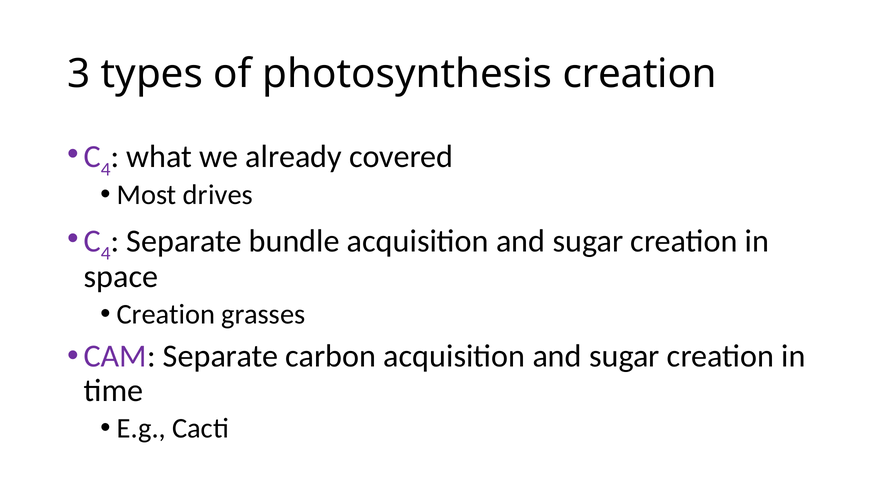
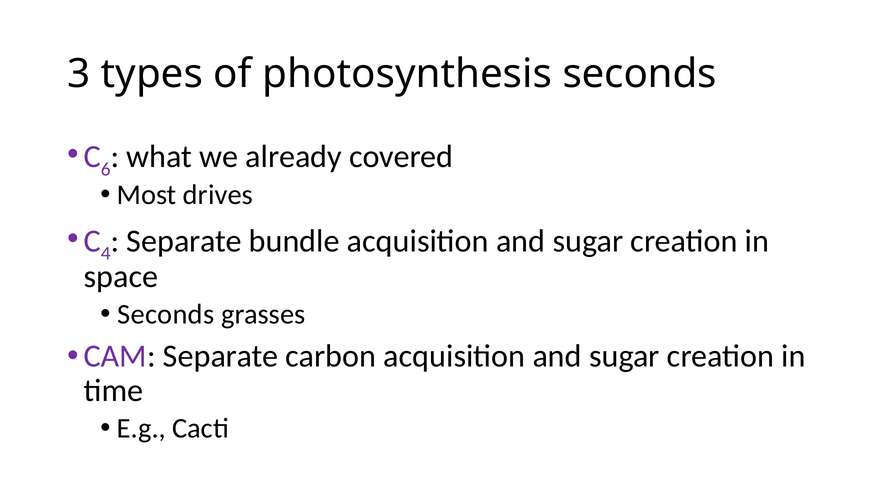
photosynthesis creation: creation -> seconds (640, 74)
4: 4 -> 6 (106, 169)
Creation: Creation -> Seconds (166, 314)
